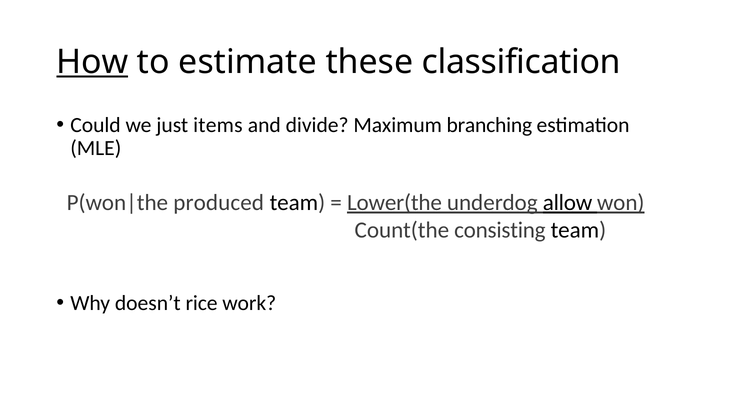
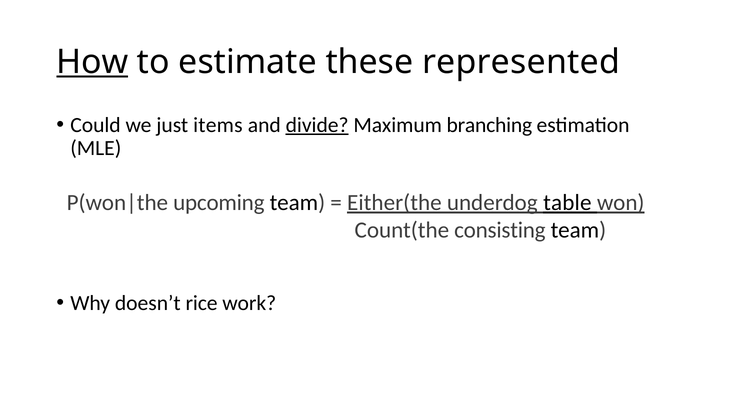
classification: classification -> represented (521, 62)
divide underline: none -> present (317, 125)
produced: produced -> upcoming (219, 203)
Lower(the: Lower(the -> Either(the (394, 203)
allow: allow -> table (567, 203)
